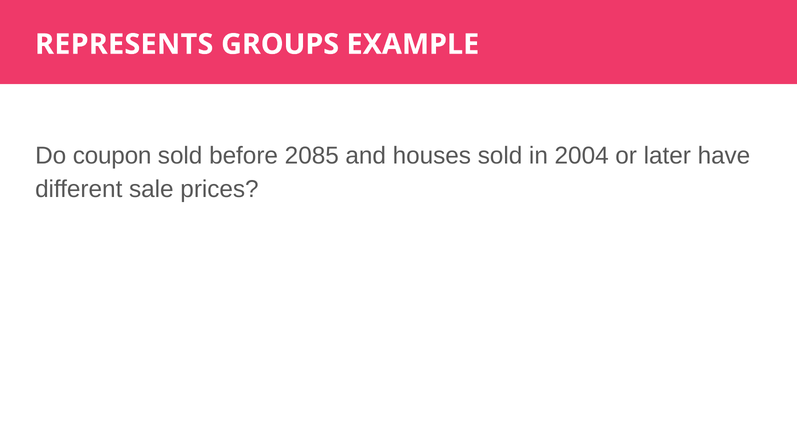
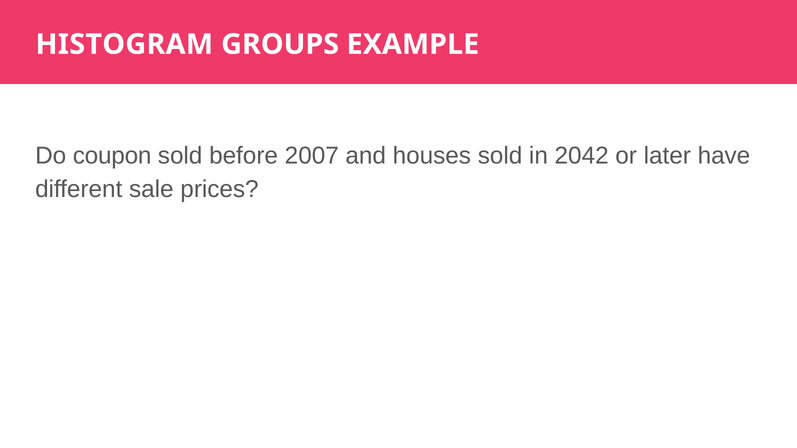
REPRESENTS: REPRESENTS -> HISTOGRAM (124, 44)
2085: 2085 -> 2007 (312, 156)
2004: 2004 -> 2042 (582, 156)
